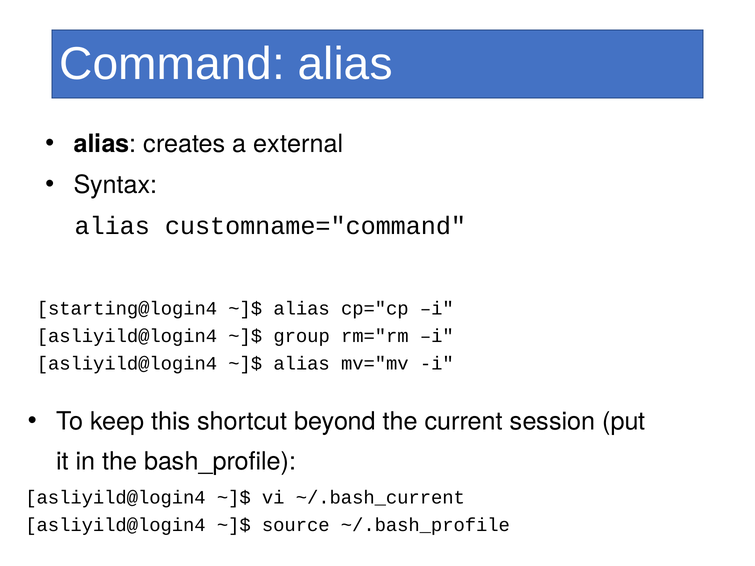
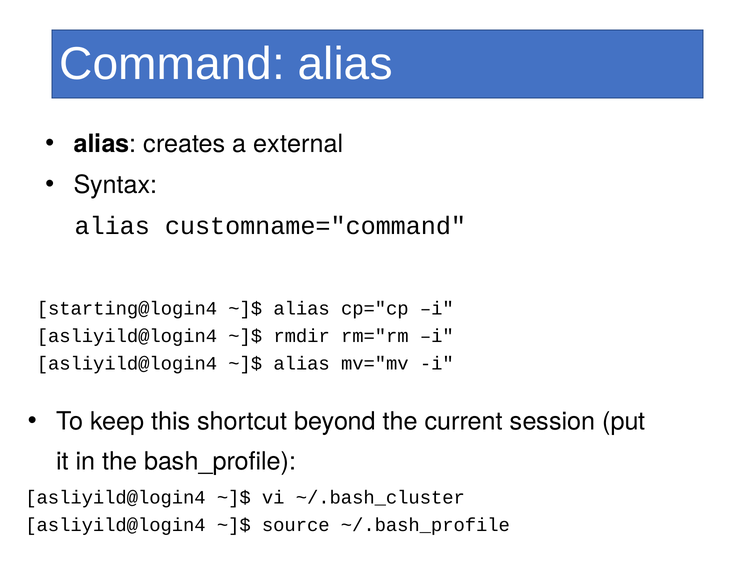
group: group -> rmdir (302, 336)
~/.bash_current: ~/.bash_current -> ~/.bash_cluster (380, 498)
